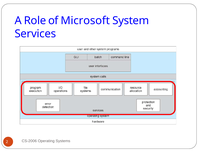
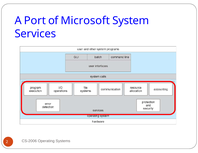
Role: Role -> Port (35, 21)
